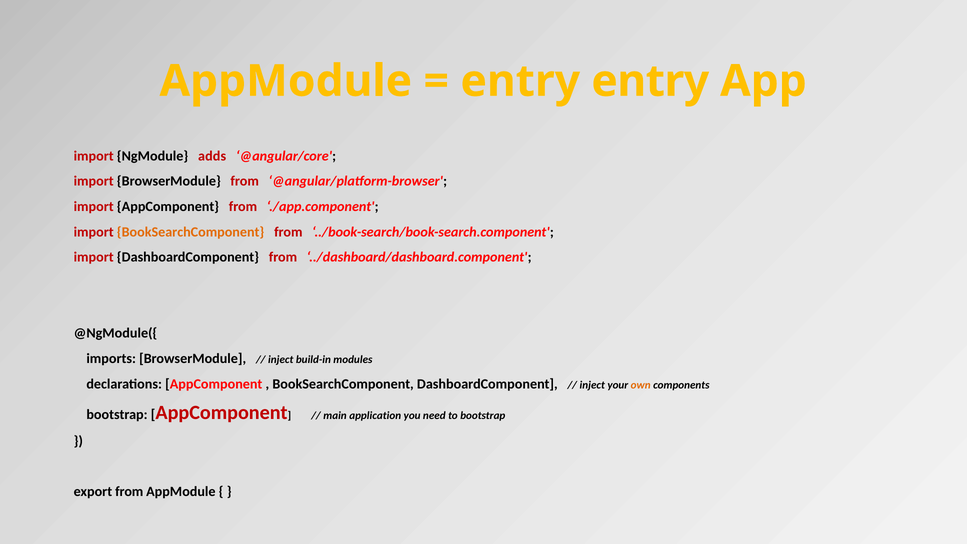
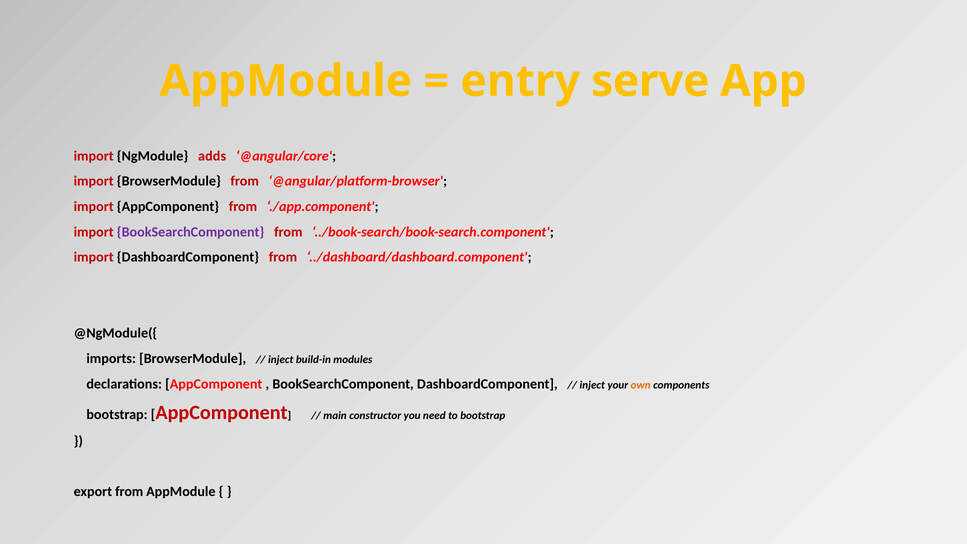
entry entry: entry -> serve (650, 81)
BookSearchComponent colour: orange -> purple (191, 232)
application: application -> constructor (375, 415)
